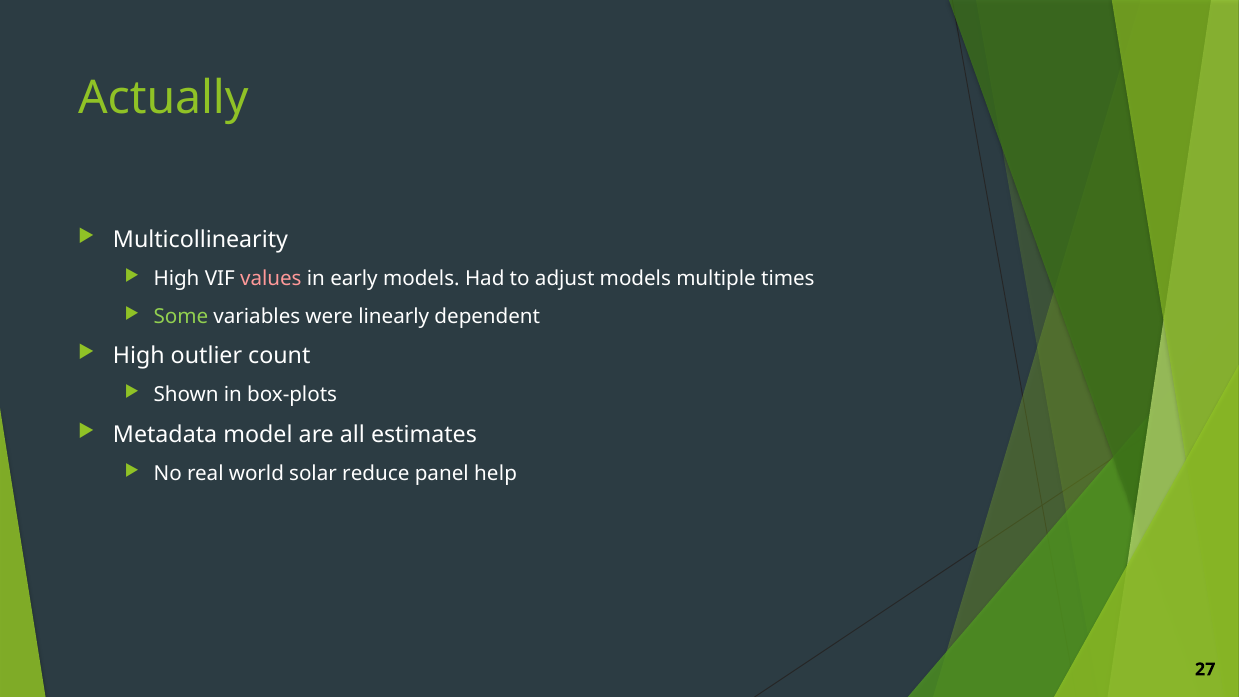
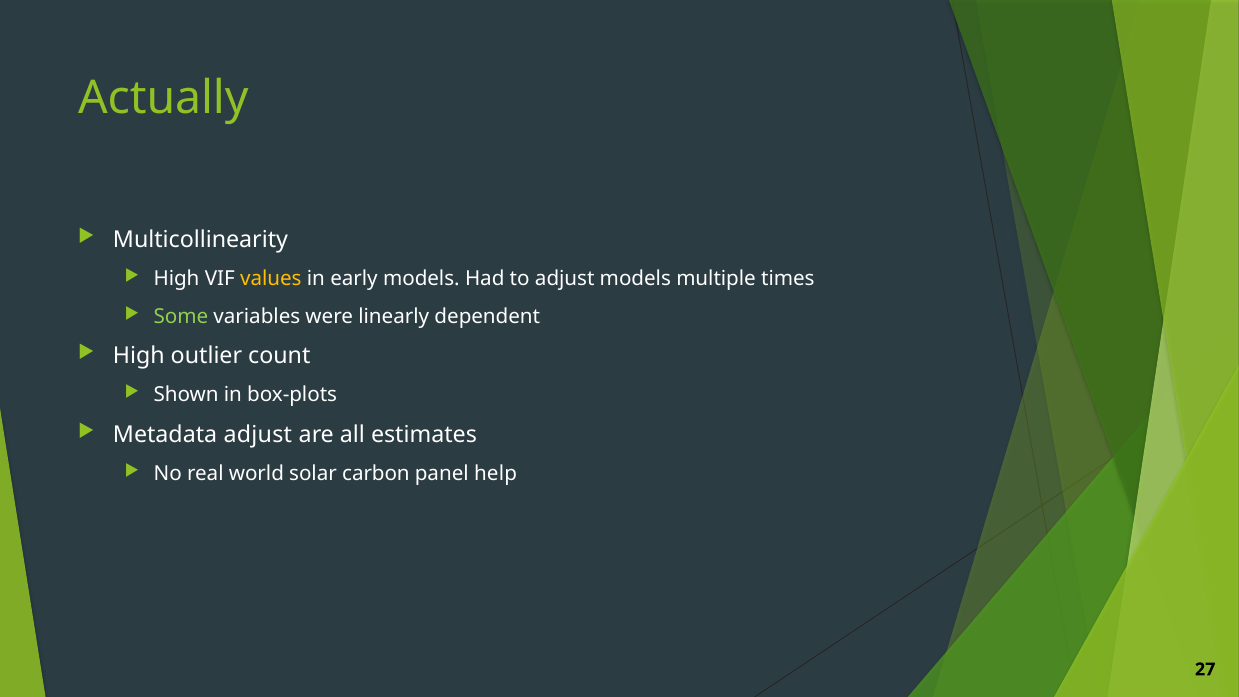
values colour: pink -> yellow (271, 279)
Metadata model: model -> adjust (258, 434)
reduce: reduce -> carbon (376, 473)
